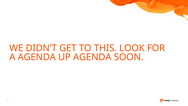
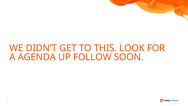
UP AGENDA: AGENDA -> FOLLOW (92, 57)
